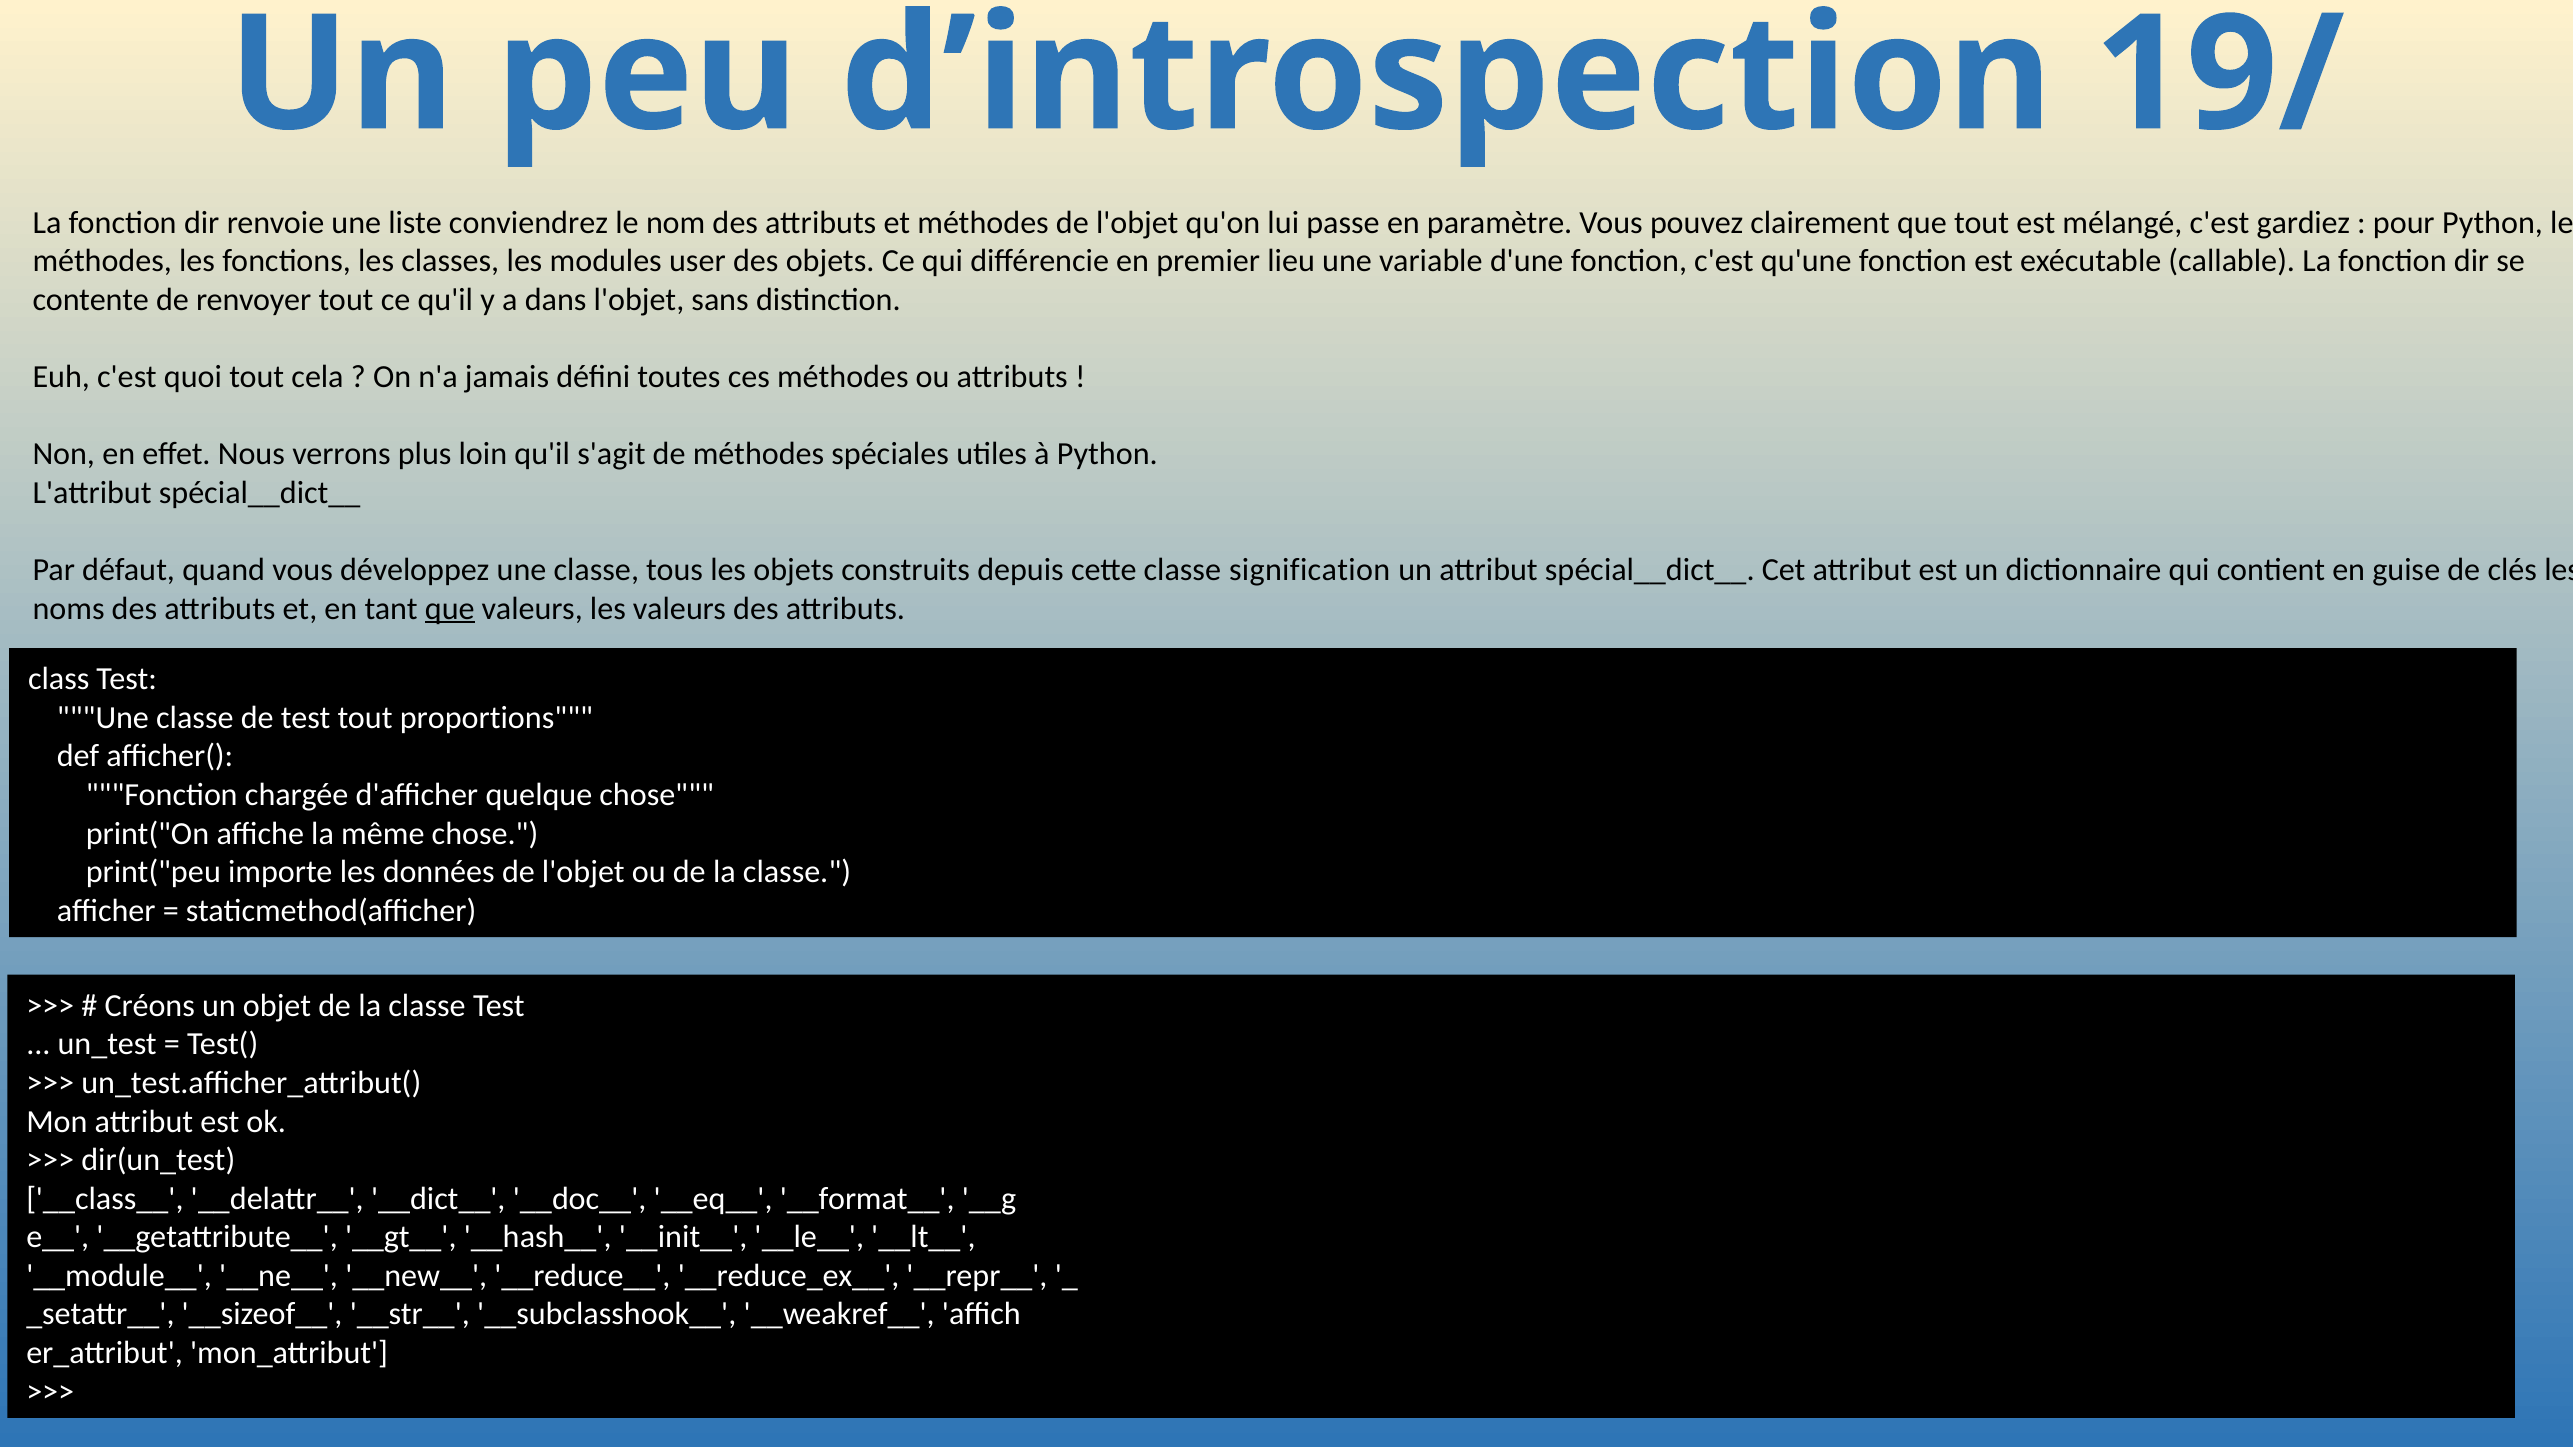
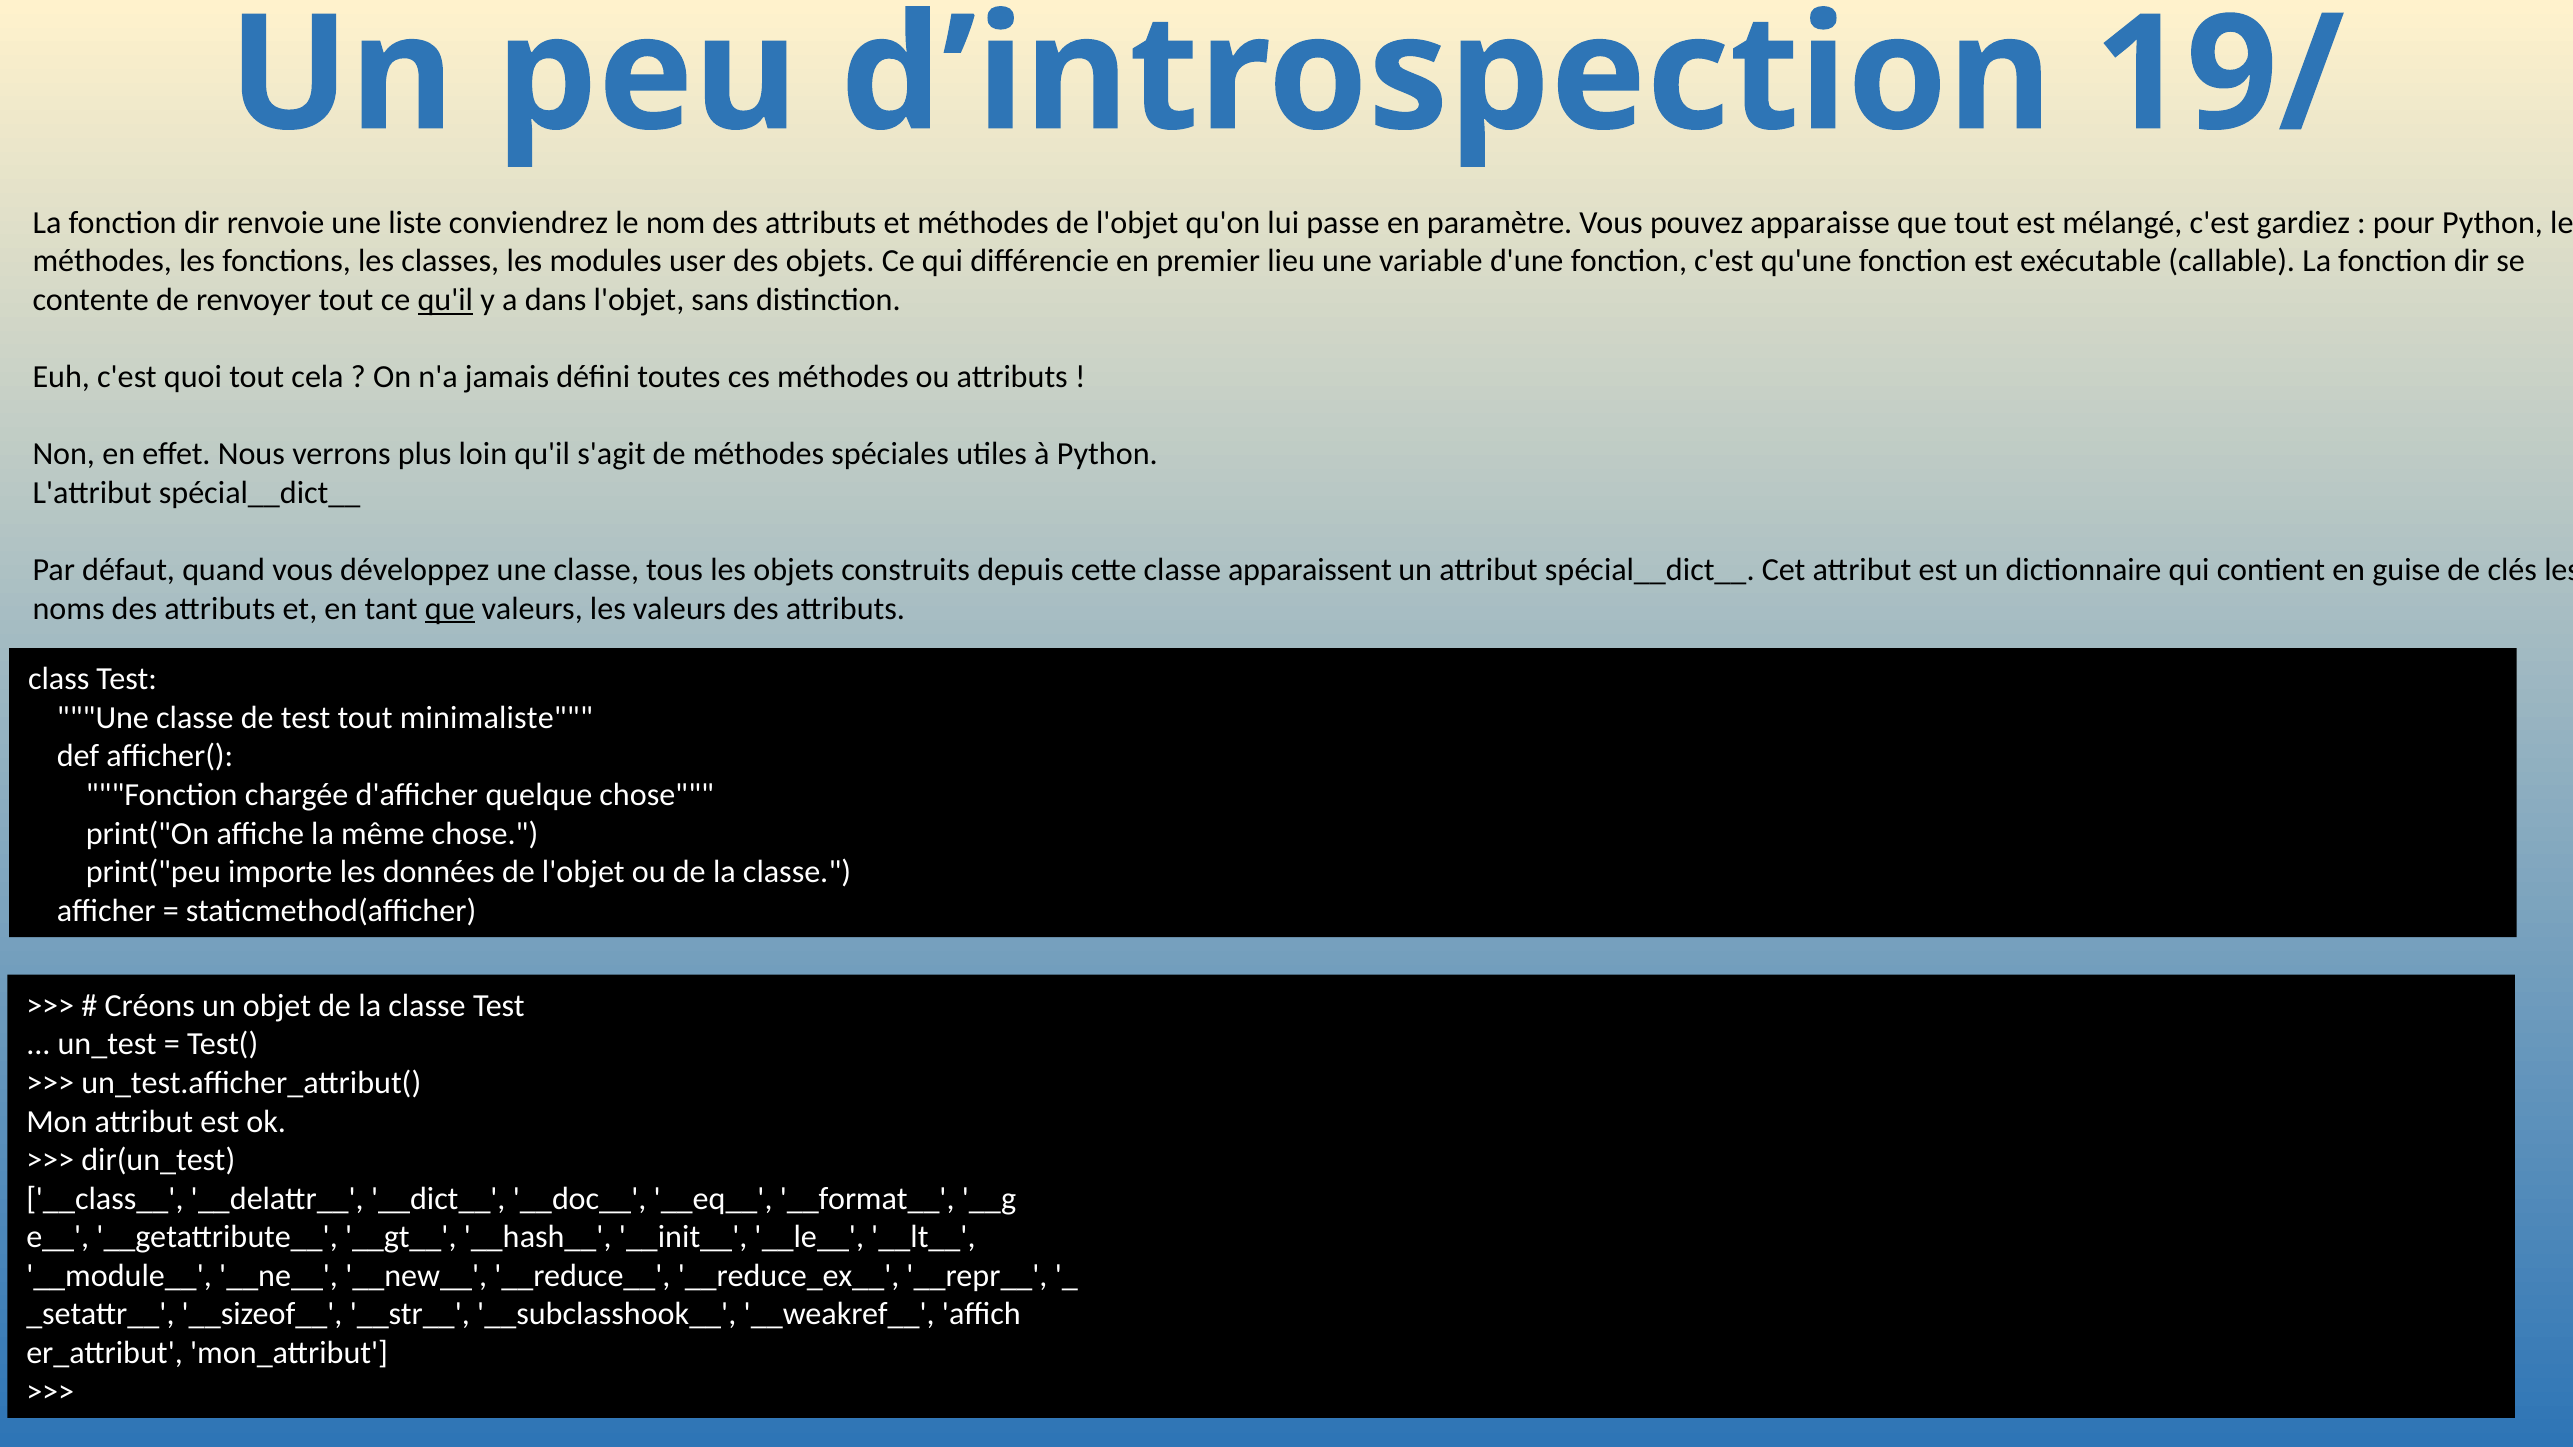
clairement: clairement -> apparaisse (1820, 223)
qu'il underline: none -> present (445, 300)
signification: signification -> apparaissent (1310, 570)
proportions: proportions -> minimaliste (496, 718)
